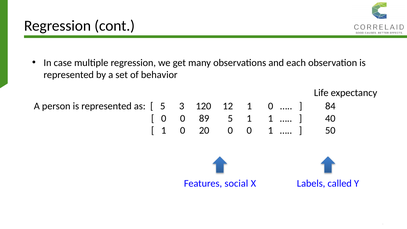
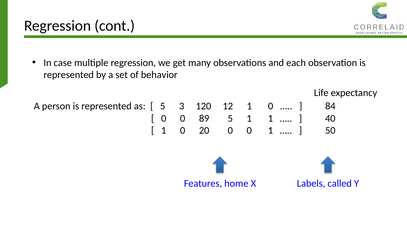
social: social -> home (236, 183)
